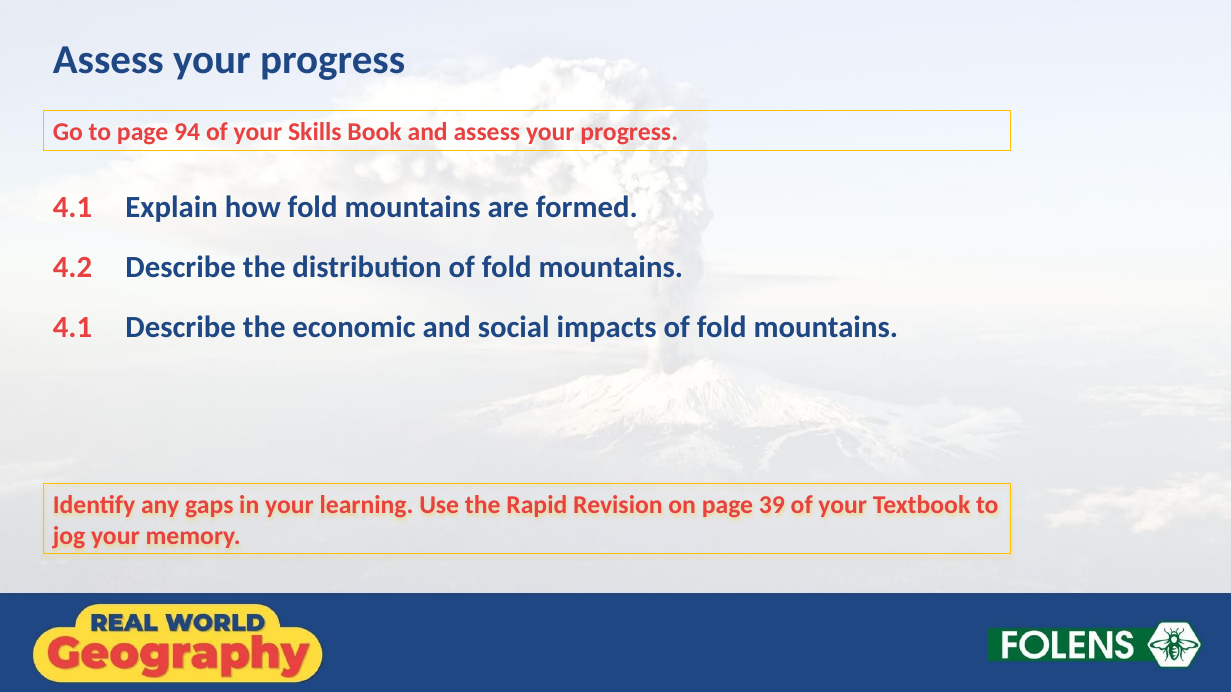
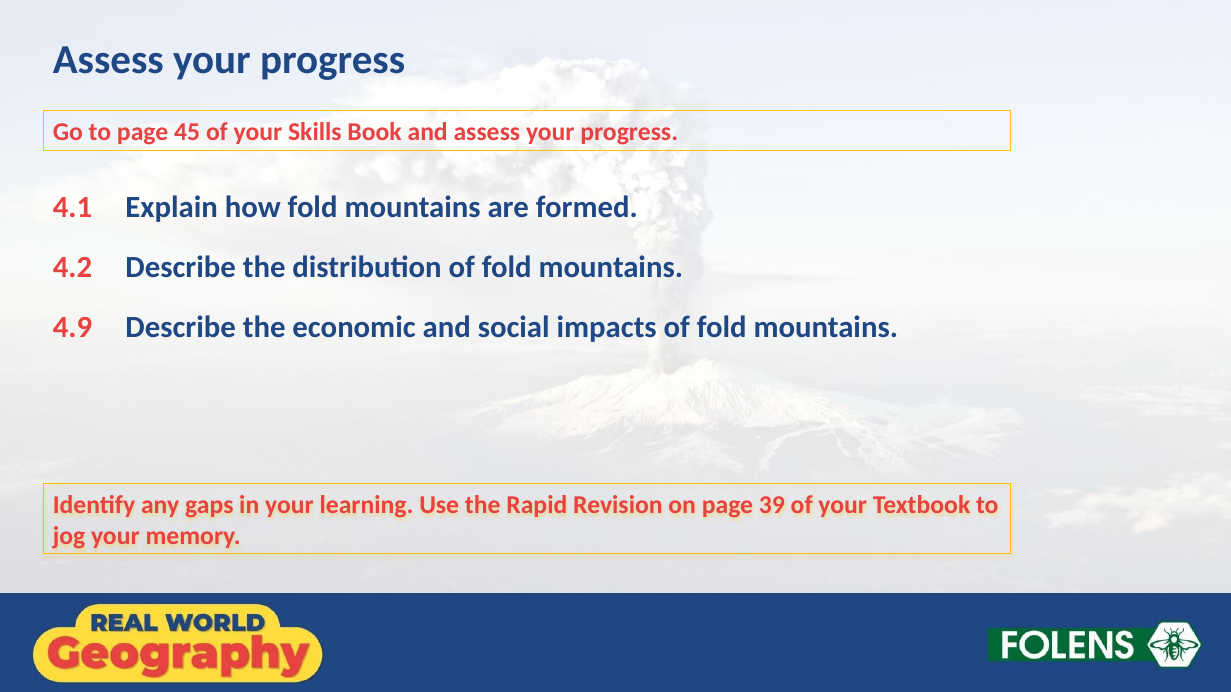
94: 94 -> 45 (187, 132)
4.1: 4.1 -> 4.9 (73, 327)
